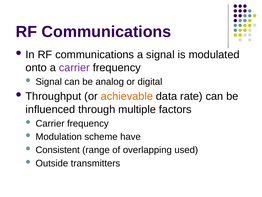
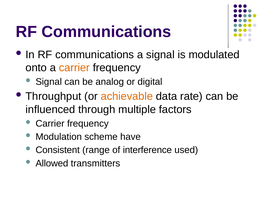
carrier colour: purple -> orange (74, 68)
overlapping: overlapping -> interference (147, 150)
Outside: Outside -> Allowed (52, 163)
